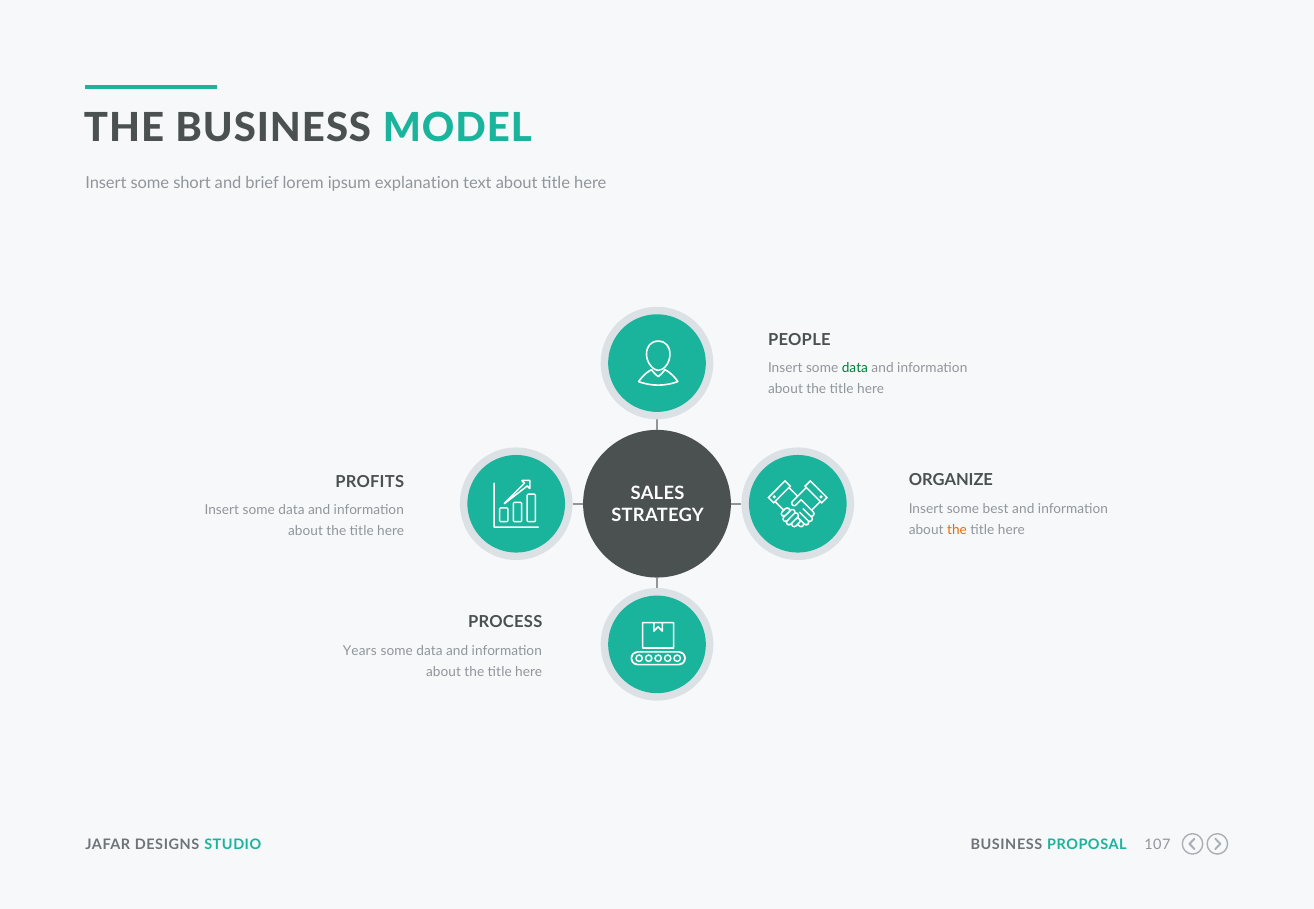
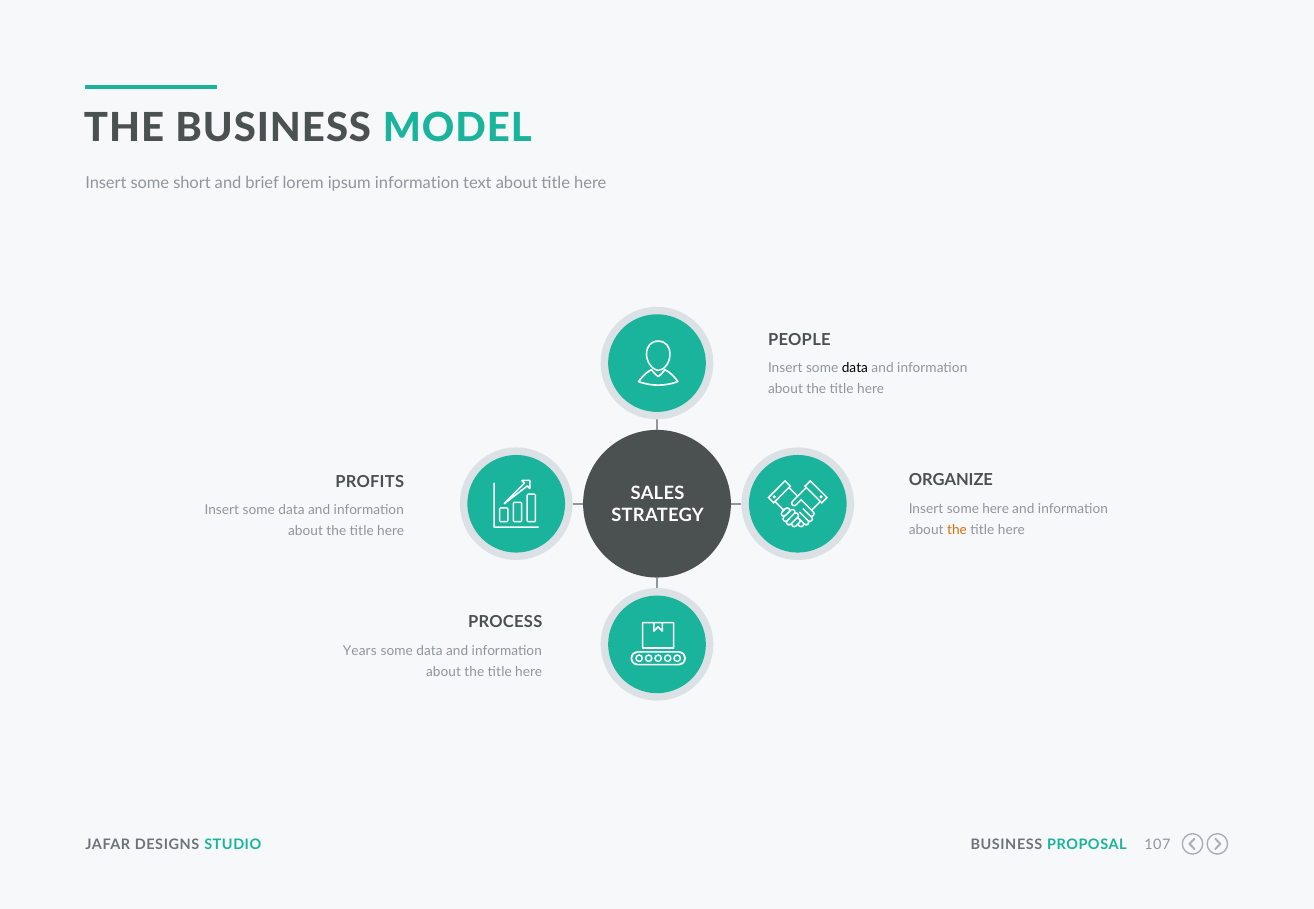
ipsum explanation: explanation -> information (417, 183)
data colour: green -> black (855, 368)
some best: best -> here (996, 509)
